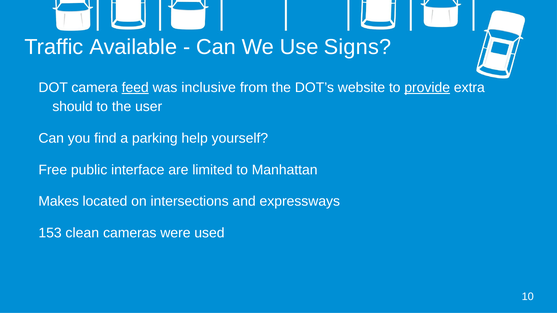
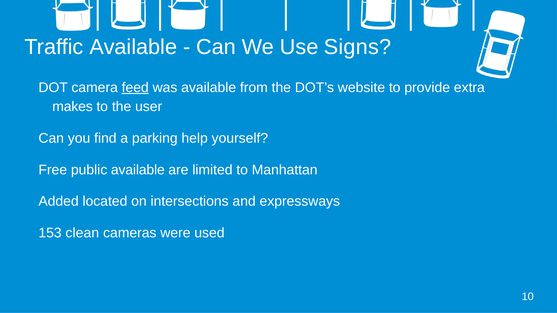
was inclusive: inclusive -> available (209, 88)
provide underline: present -> none (427, 88)
should: should -> makes (73, 107)
public interface: interface -> available (138, 170)
Makes: Makes -> Added (59, 202)
